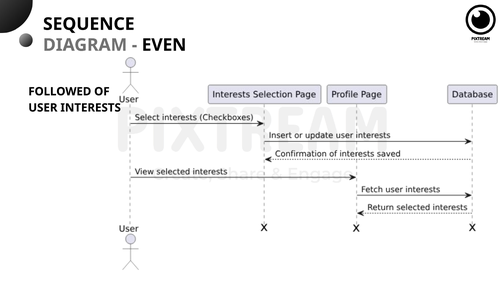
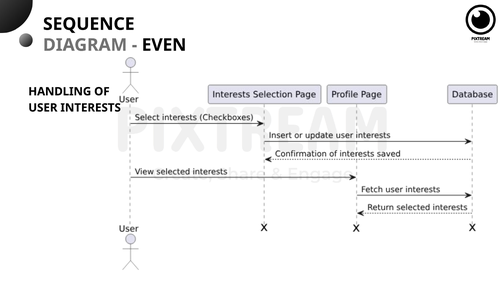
FOLLOWED: FOLLOWED -> HANDLING (60, 91)
